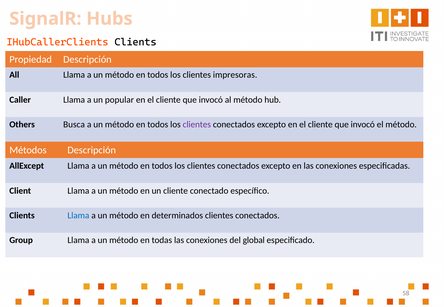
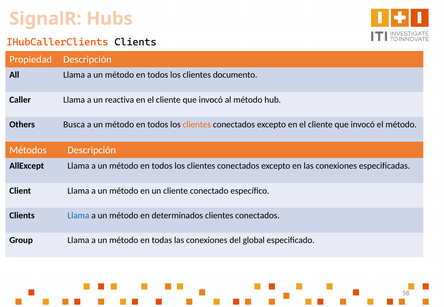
impresoras: impresoras -> documento (235, 75)
popular: popular -> reactiva (120, 100)
clientes colour: purple -> orange (197, 125)
